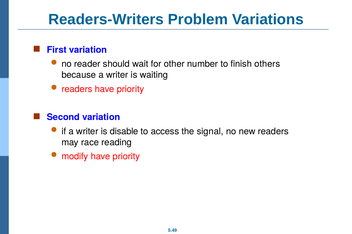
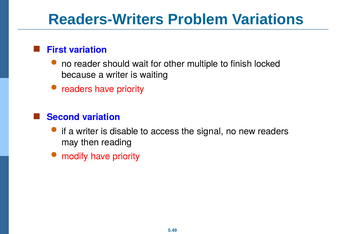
number: number -> multiple (203, 64)
others: others -> locked (267, 64)
race: race -> then (90, 143)
